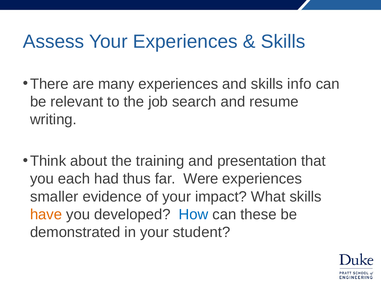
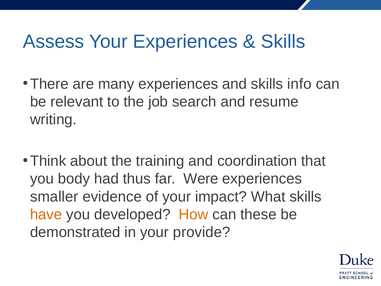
presentation: presentation -> coordination (257, 161)
each: each -> body (74, 179)
How colour: blue -> orange (194, 214)
student: student -> provide (202, 232)
